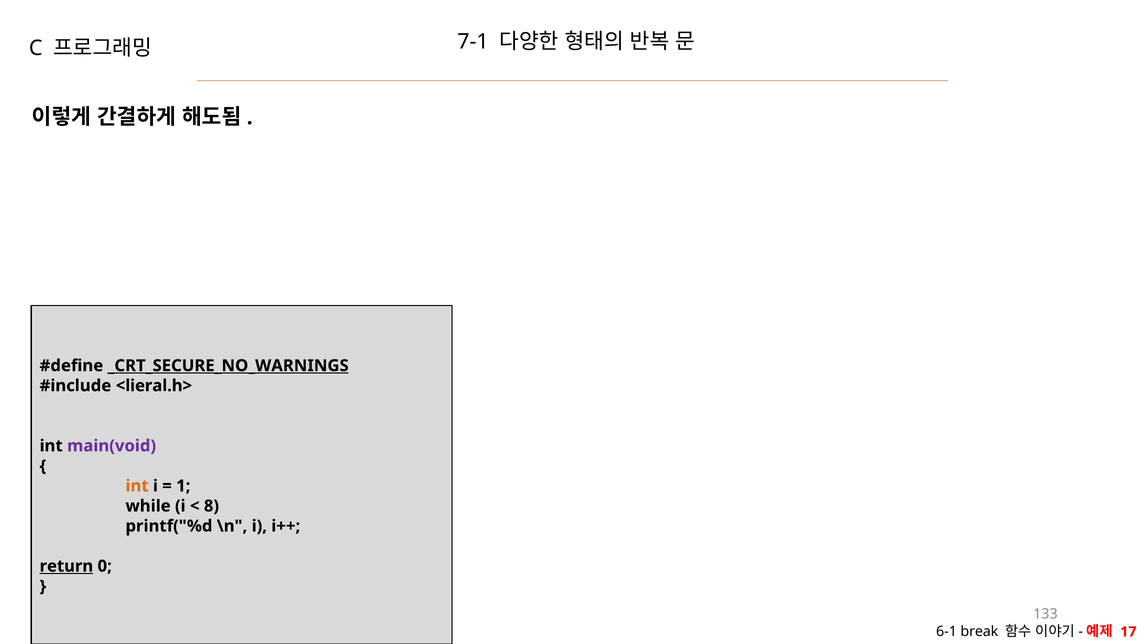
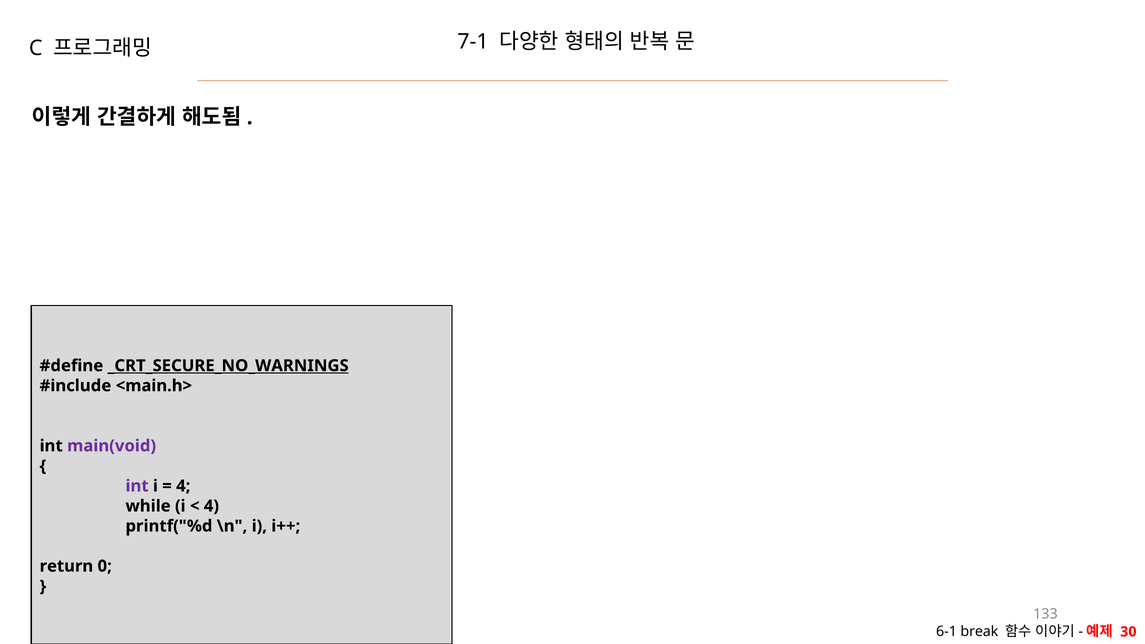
<lieral.h>: <lieral.h> -> <main.h> (154, 386)
int colour: orange -> purple (137, 486)
1: 1 -> 4 (183, 486)
8: 8 -> 4 (211, 506)
return underline: present -> none (66, 566)
17: 17 -> 30 (1128, 632)
